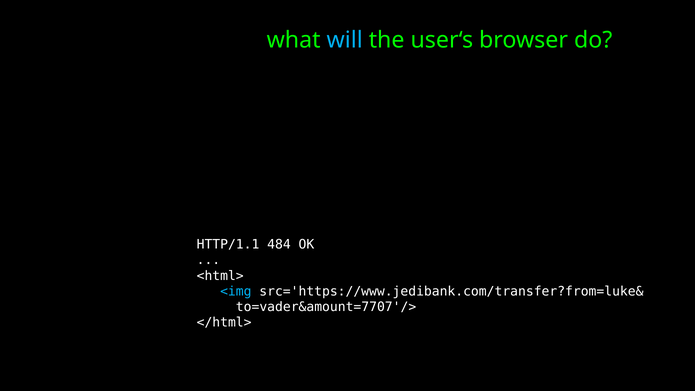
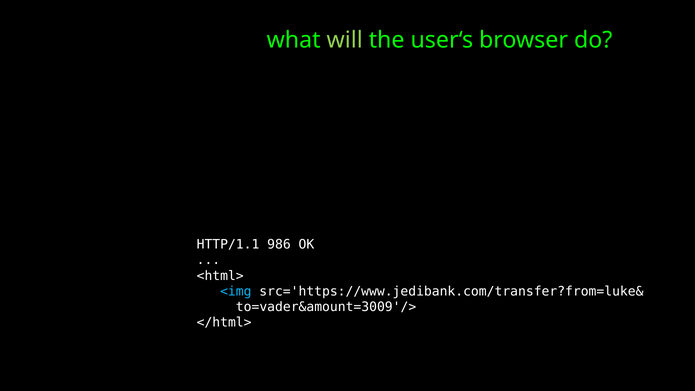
will colour: light blue -> light green (345, 40)
484: 484 -> 986 (279, 244)
to=vader&amount=7707'/>: to=vader&amount=7707'/> -> to=vader&amount=3009'/> (326, 307)
